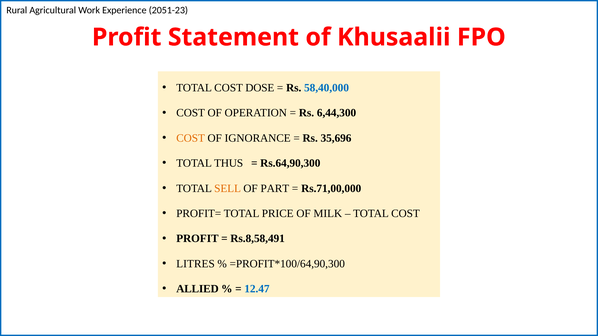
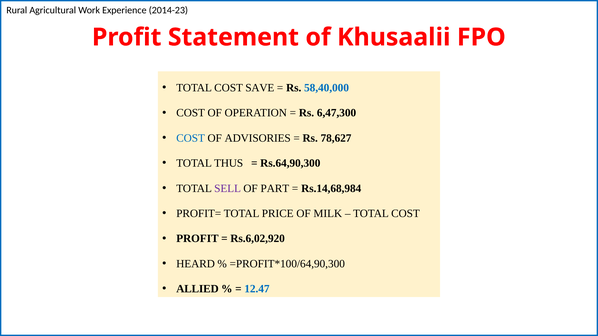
2051-23: 2051-23 -> 2014-23 (168, 10)
DOSE: DOSE -> SAVE (260, 88)
6,44,300: 6,44,300 -> 6,47,300 (337, 113)
COST colour: orange -> blue (191, 138)
IGNORANCE: IGNORANCE -> ADVISORIES (258, 138)
35,696: 35,696 -> 78,627 (336, 138)
SELL colour: orange -> purple (228, 189)
Rs.71,00,000: Rs.71,00,000 -> Rs.14,68,984 (331, 189)
Rs.8,58,491: Rs.8,58,491 -> Rs.6,02,920 (258, 239)
LITRES: LITRES -> HEARD (196, 264)
